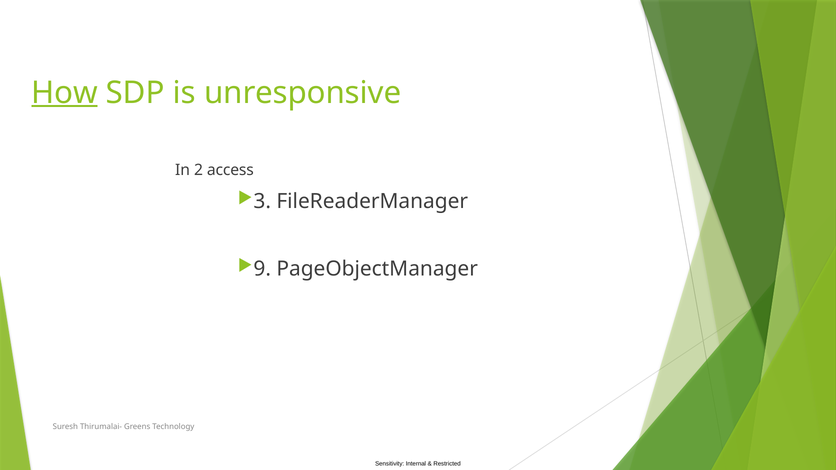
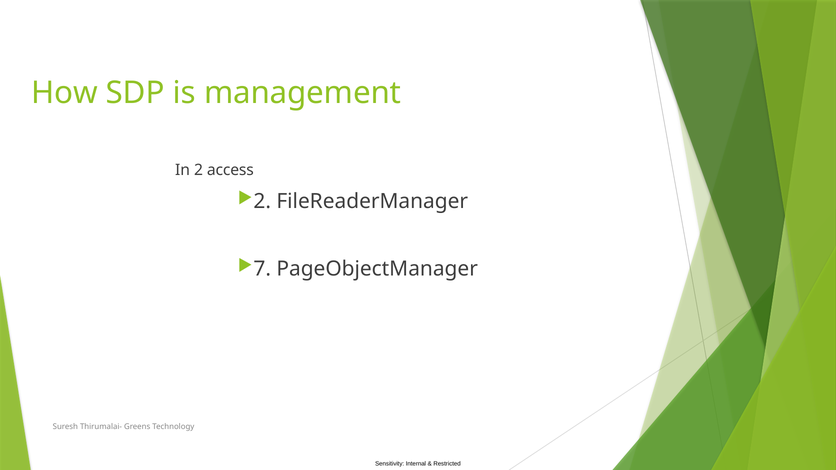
How underline: present -> none (65, 93)
unresponsive: unresponsive -> management (303, 93)
3: 3 -> 2 (262, 201)
9: 9 -> 7 (262, 269)
